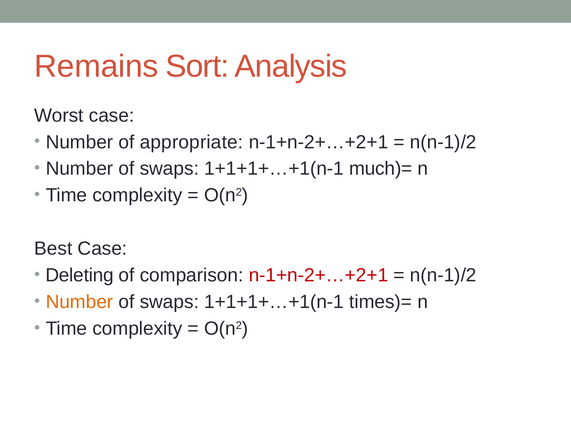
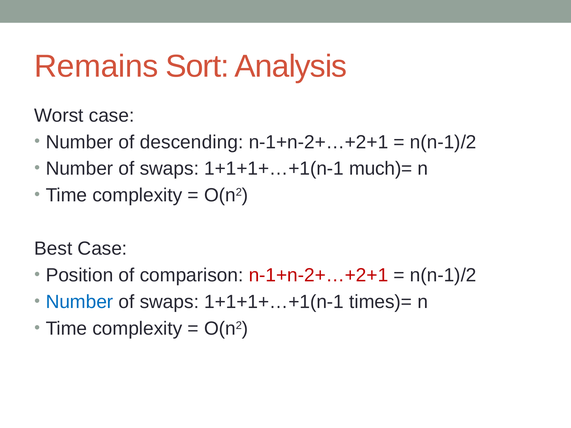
appropriate: appropriate -> descending (192, 142)
Deleting: Deleting -> Position (79, 275)
Number colour: orange -> blue (79, 302)
